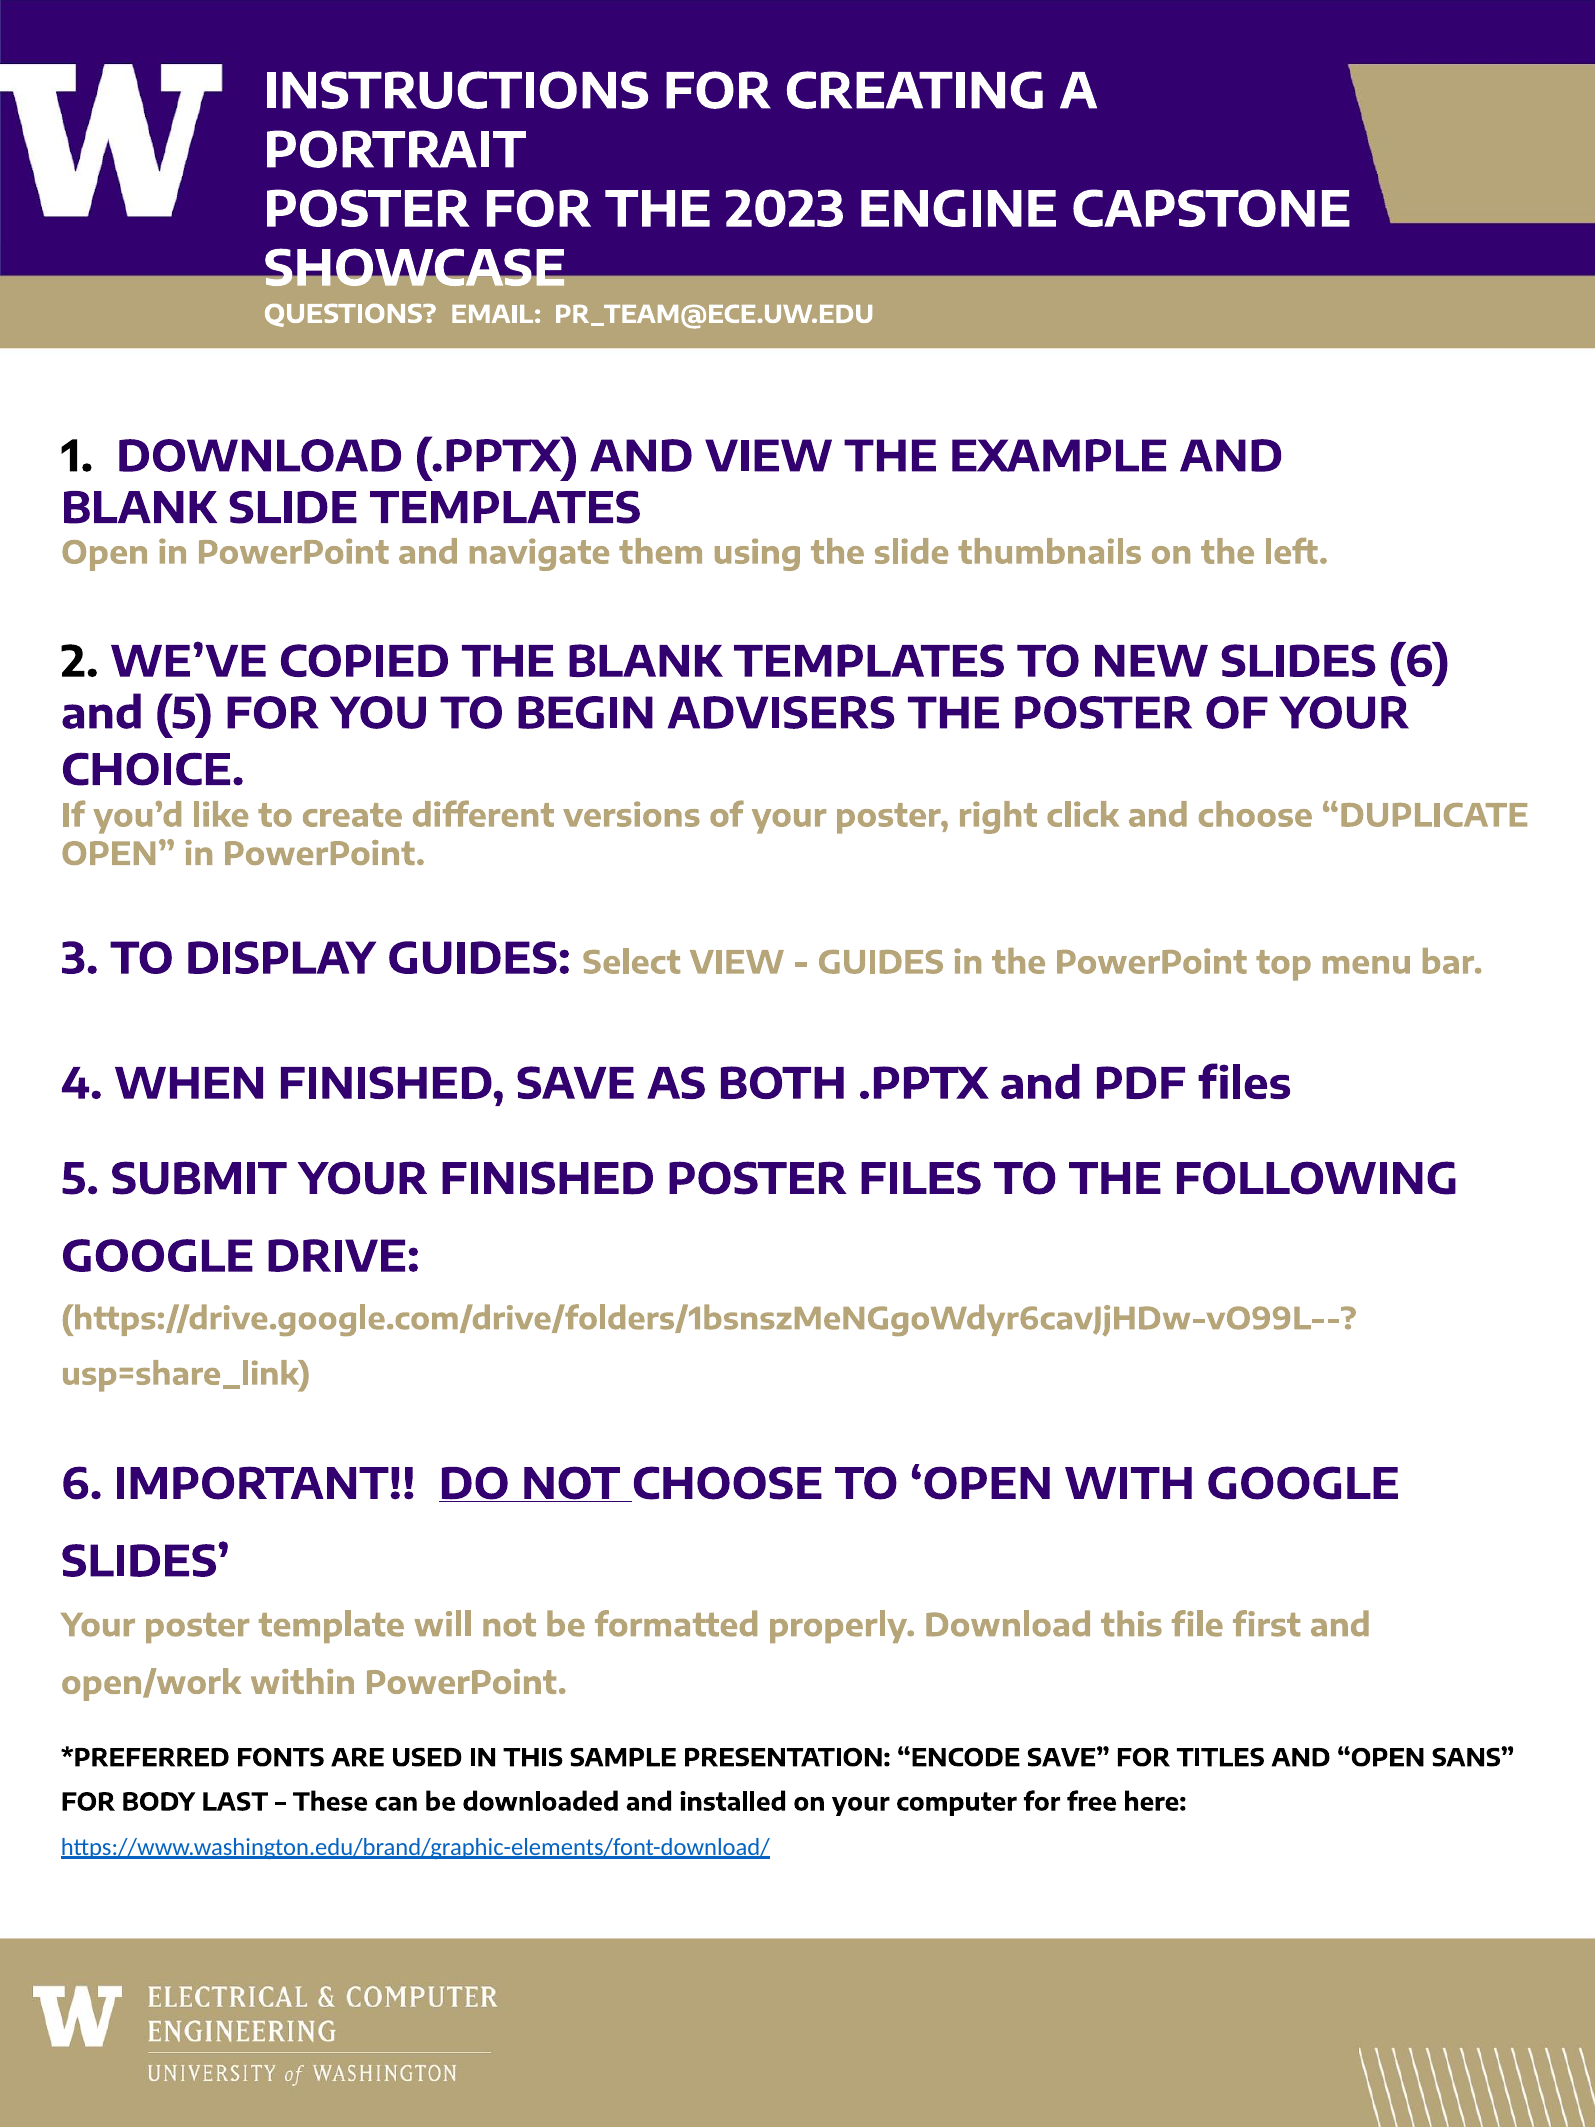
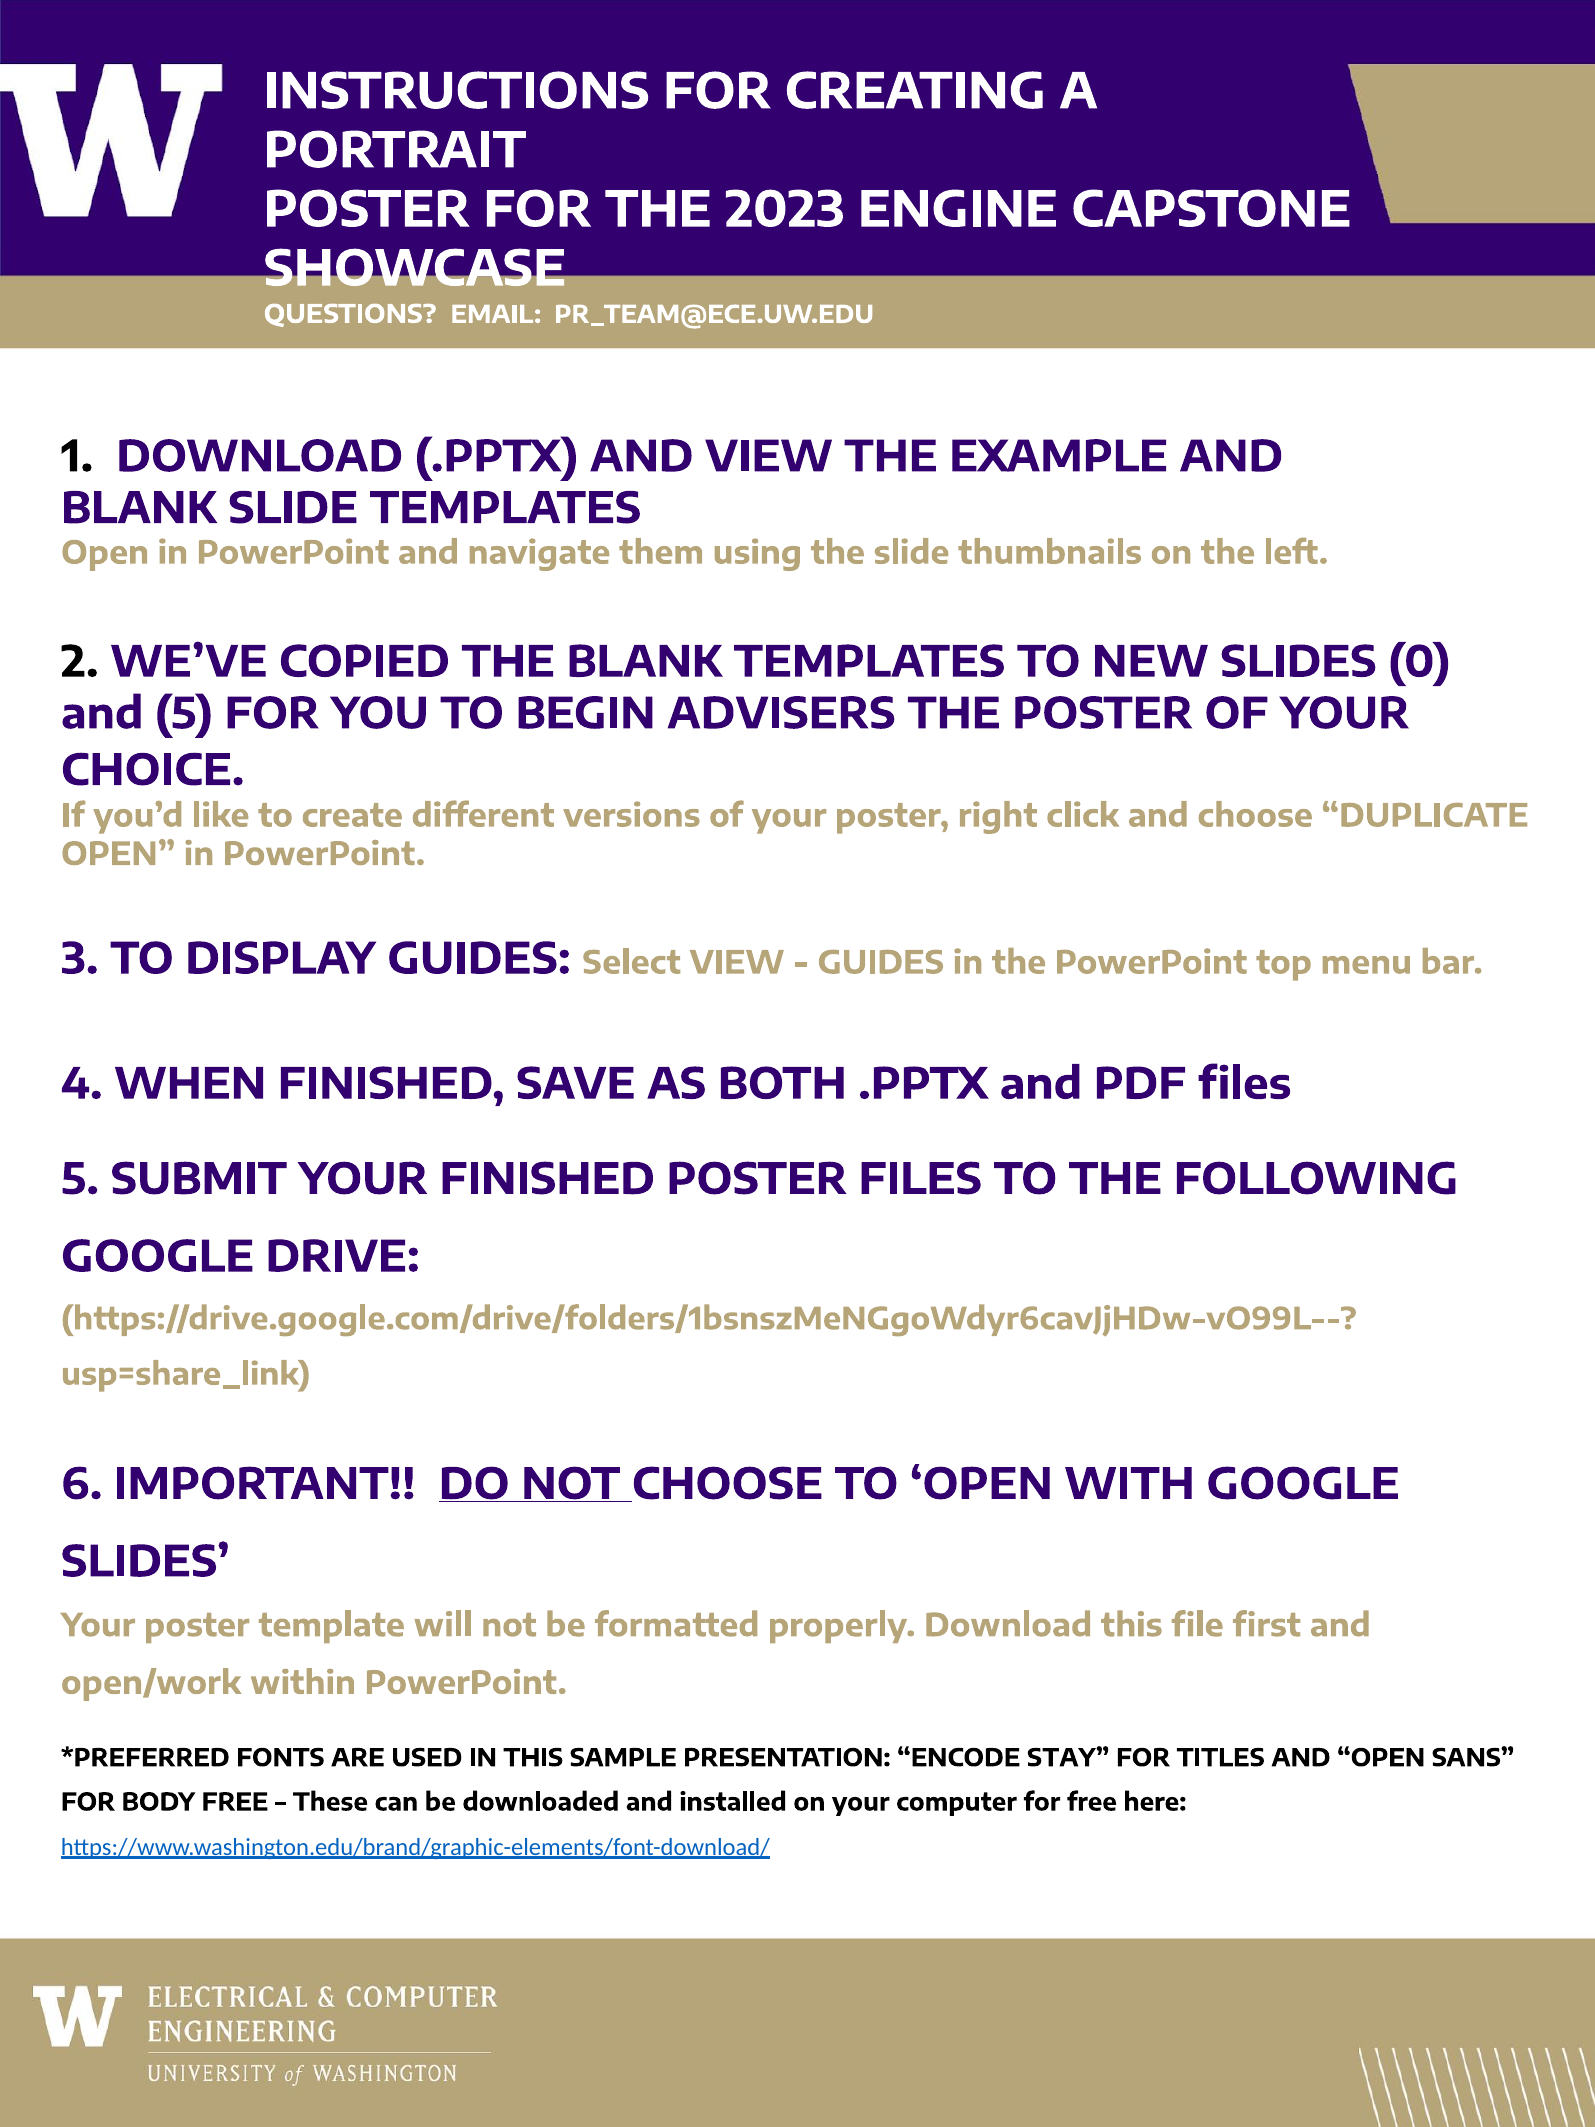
SLIDES 6: 6 -> 0 (1419, 662)
ENCODE SAVE: SAVE -> STAY (1068, 1758)
BODY LAST: LAST -> FREE (235, 1802)
